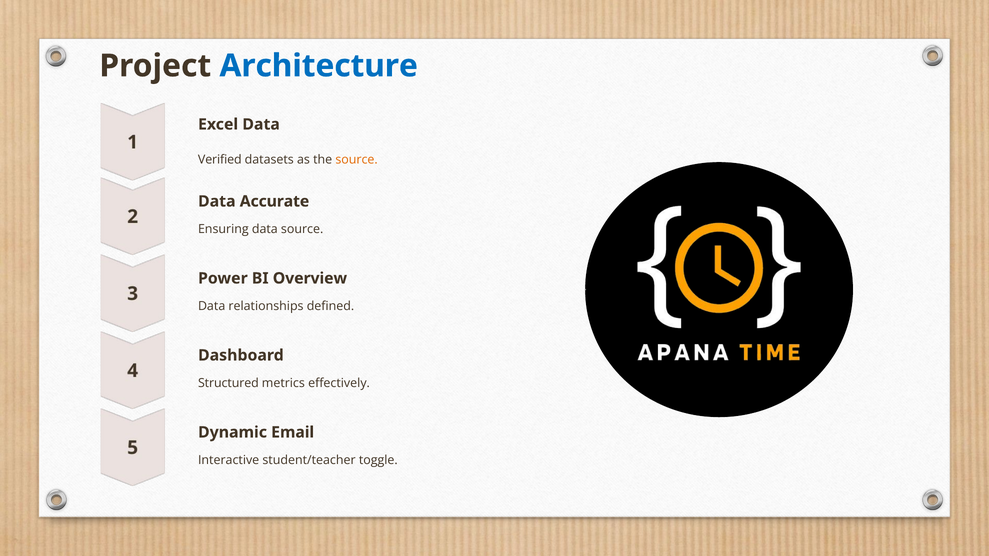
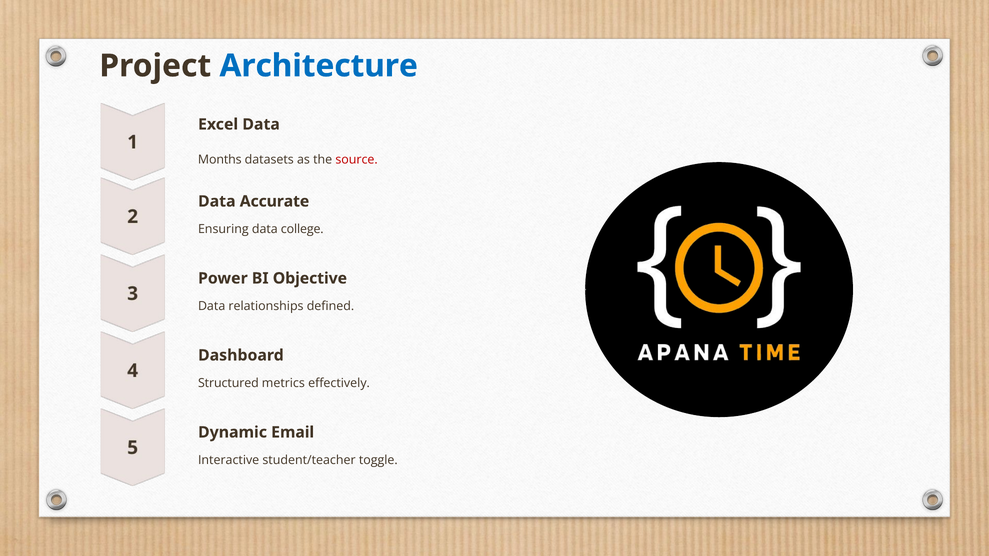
Verified: Verified -> Months (220, 160)
source colour: orange -> red (357, 160)
data source: source -> college (302, 230)
Overview: Overview -> Objective (310, 278)
